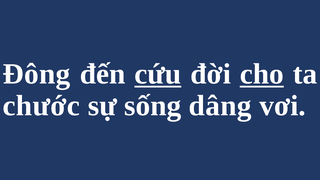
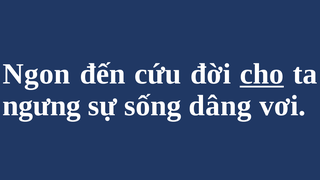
Ðông: Ðông -> Ngon (36, 74)
cứu underline: present -> none (158, 74)
chước: chước -> ngưng (42, 106)
